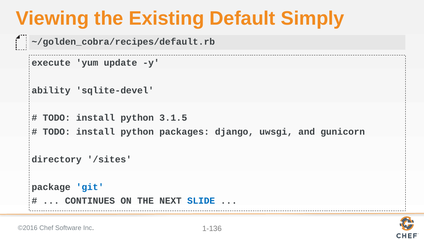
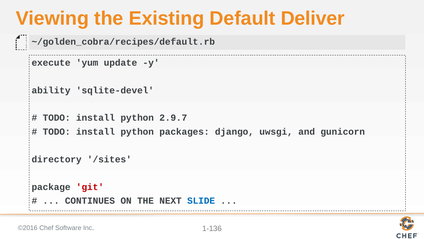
Simply: Simply -> Deliver (313, 18)
3.1.5: 3.1.5 -> 2.9.7 (173, 118)
git colour: blue -> red (90, 187)
